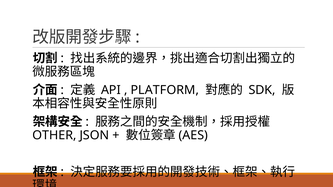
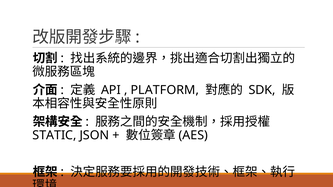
OTHER: OTHER -> STATIC (54, 135)
